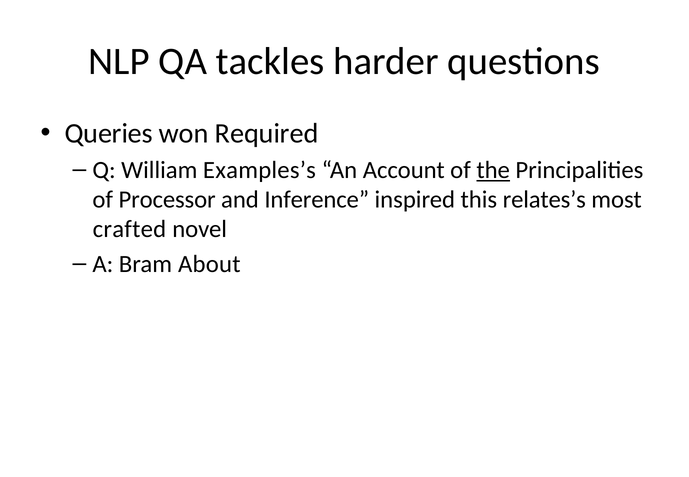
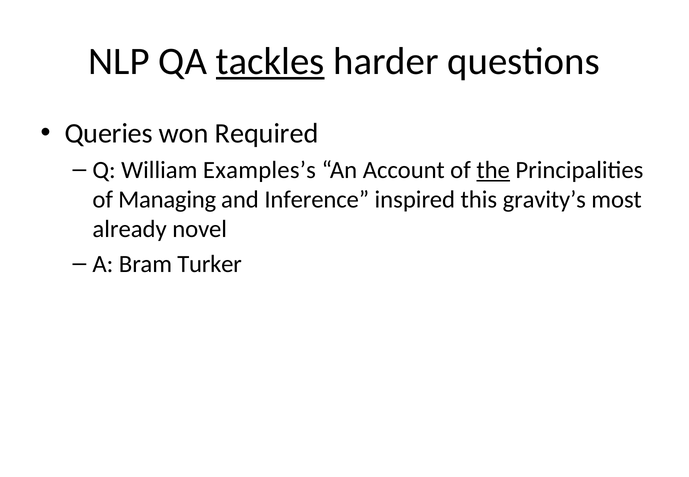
tackles underline: none -> present (270, 62)
Processor: Processor -> Managing (167, 200)
relates’s: relates’s -> gravity’s (544, 200)
crafted: crafted -> already (130, 229)
About: About -> Turker (210, 264)
